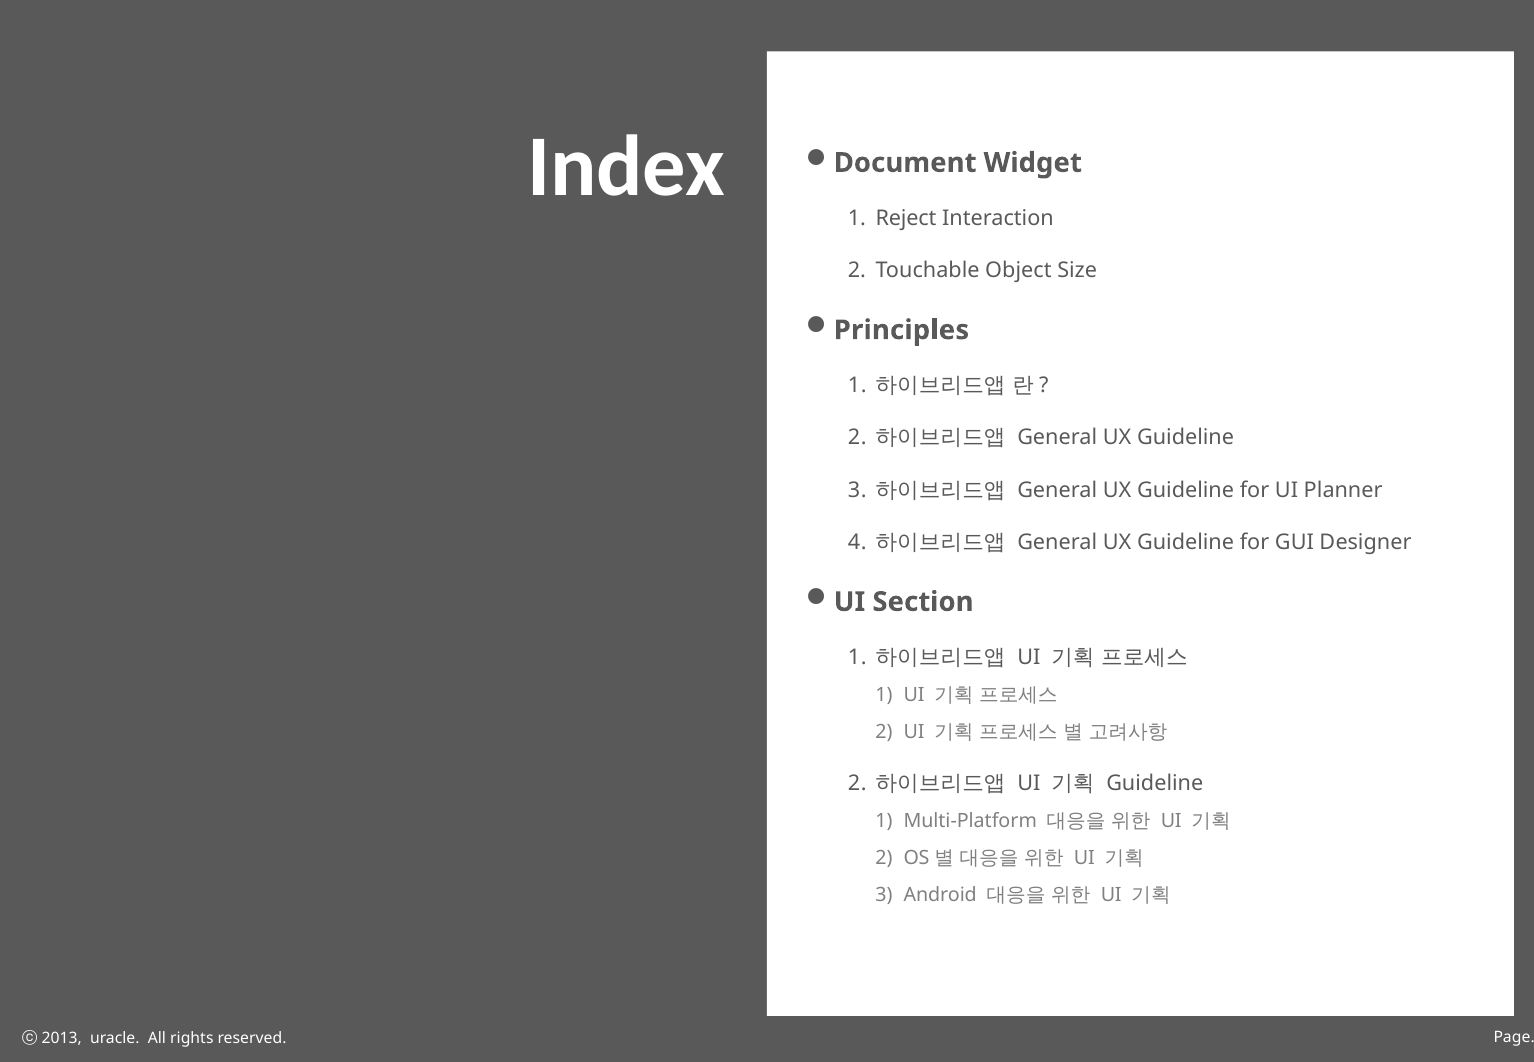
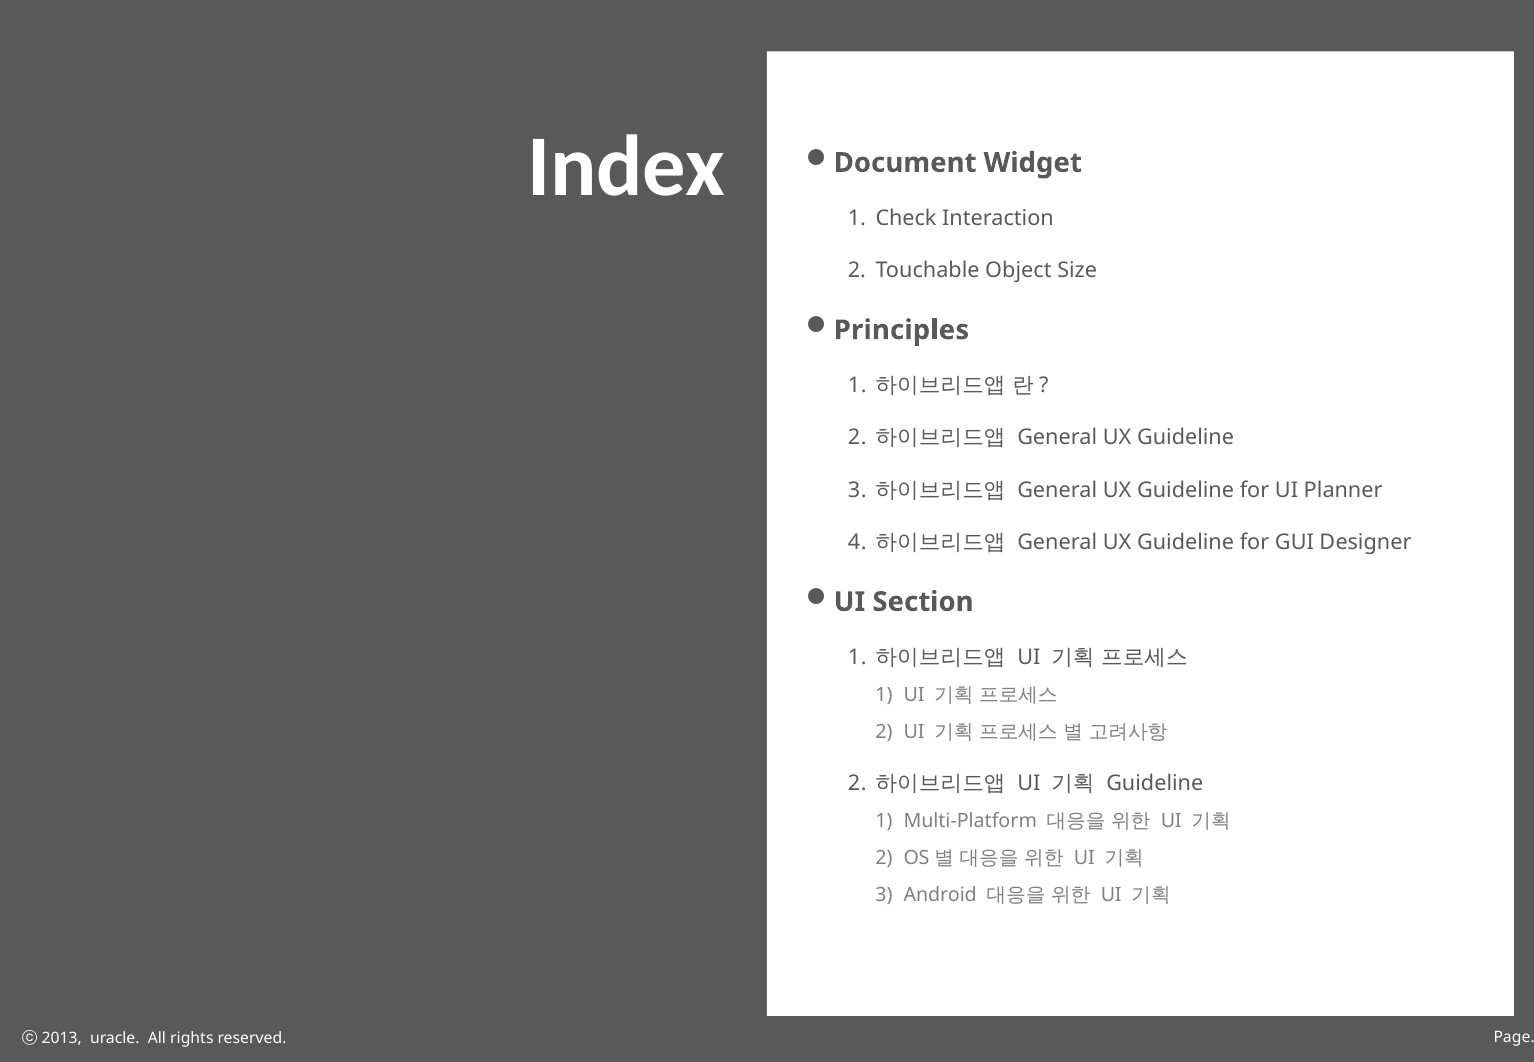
Reject: Reject -> Check (906, 218)
